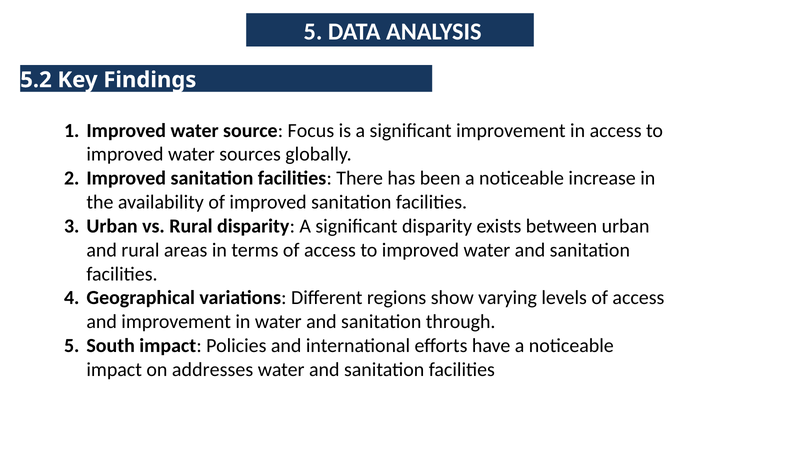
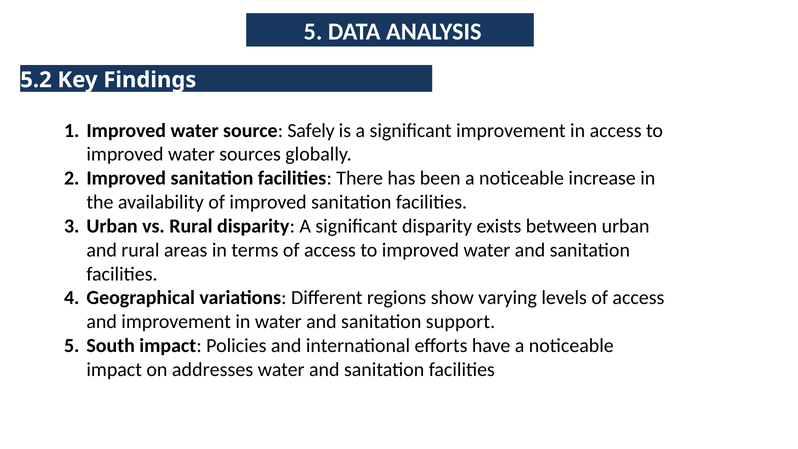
Focus: Focus -> Safely (311, 130)
through: through -> support (461, 322)
